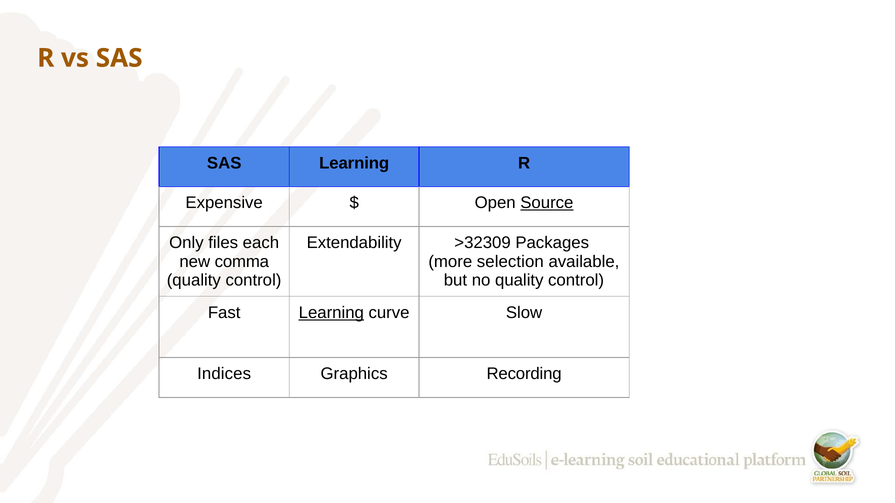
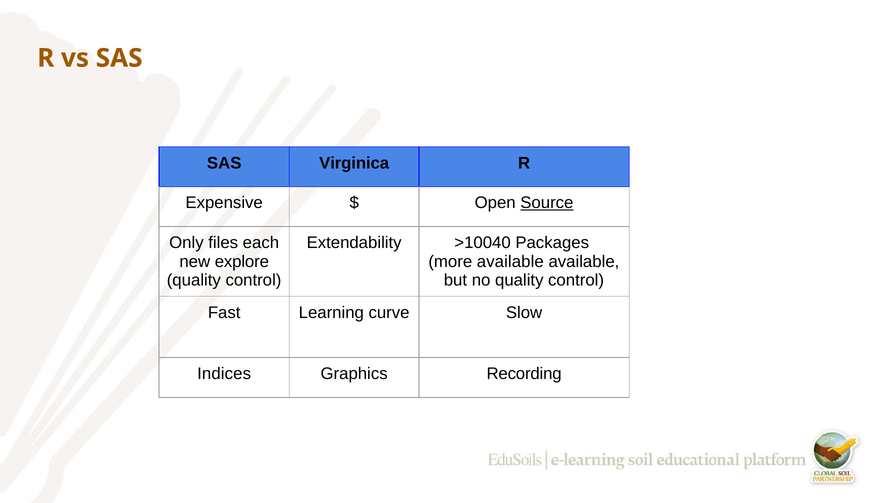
SAS Learning: Learning -> Virginica (354, 163)
>32309: >32309 -> >10040 (483, 243)
comma: comma -> explore (242, 262)
more selection: selection -> available (510, 262)
Learning underline: present -> none (331, 313)
